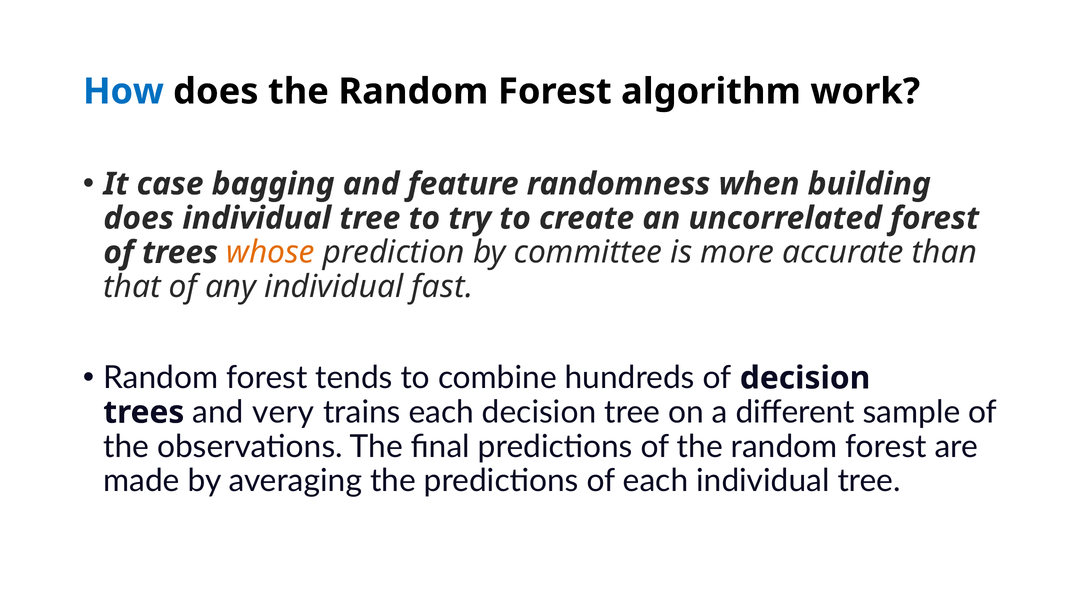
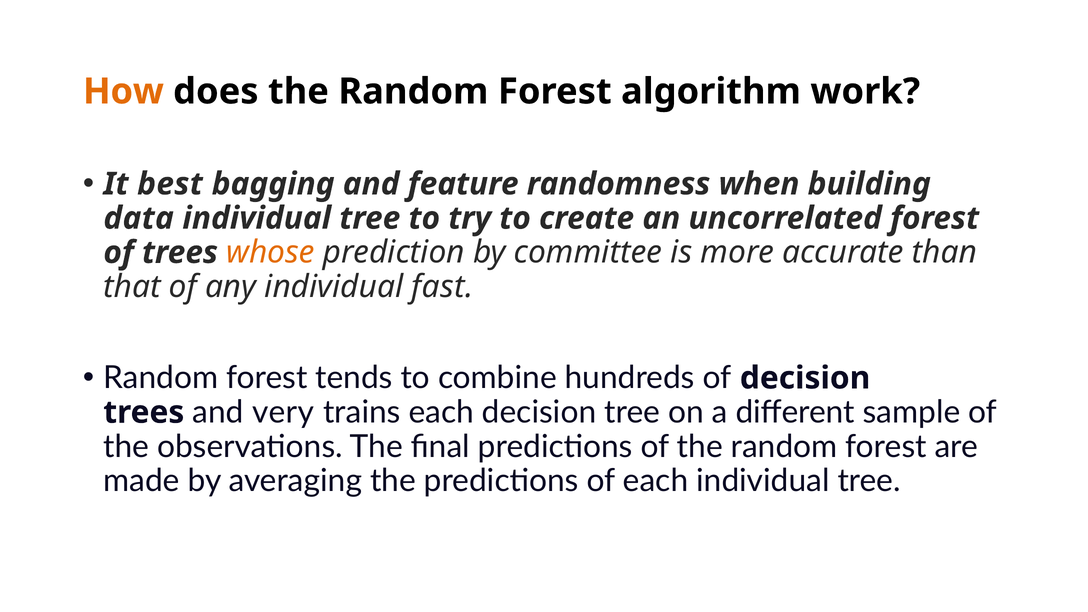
How colour: blue -> orange (123, 91)
case: case -> best (170, 184)
does: does -> data (139, 218)
